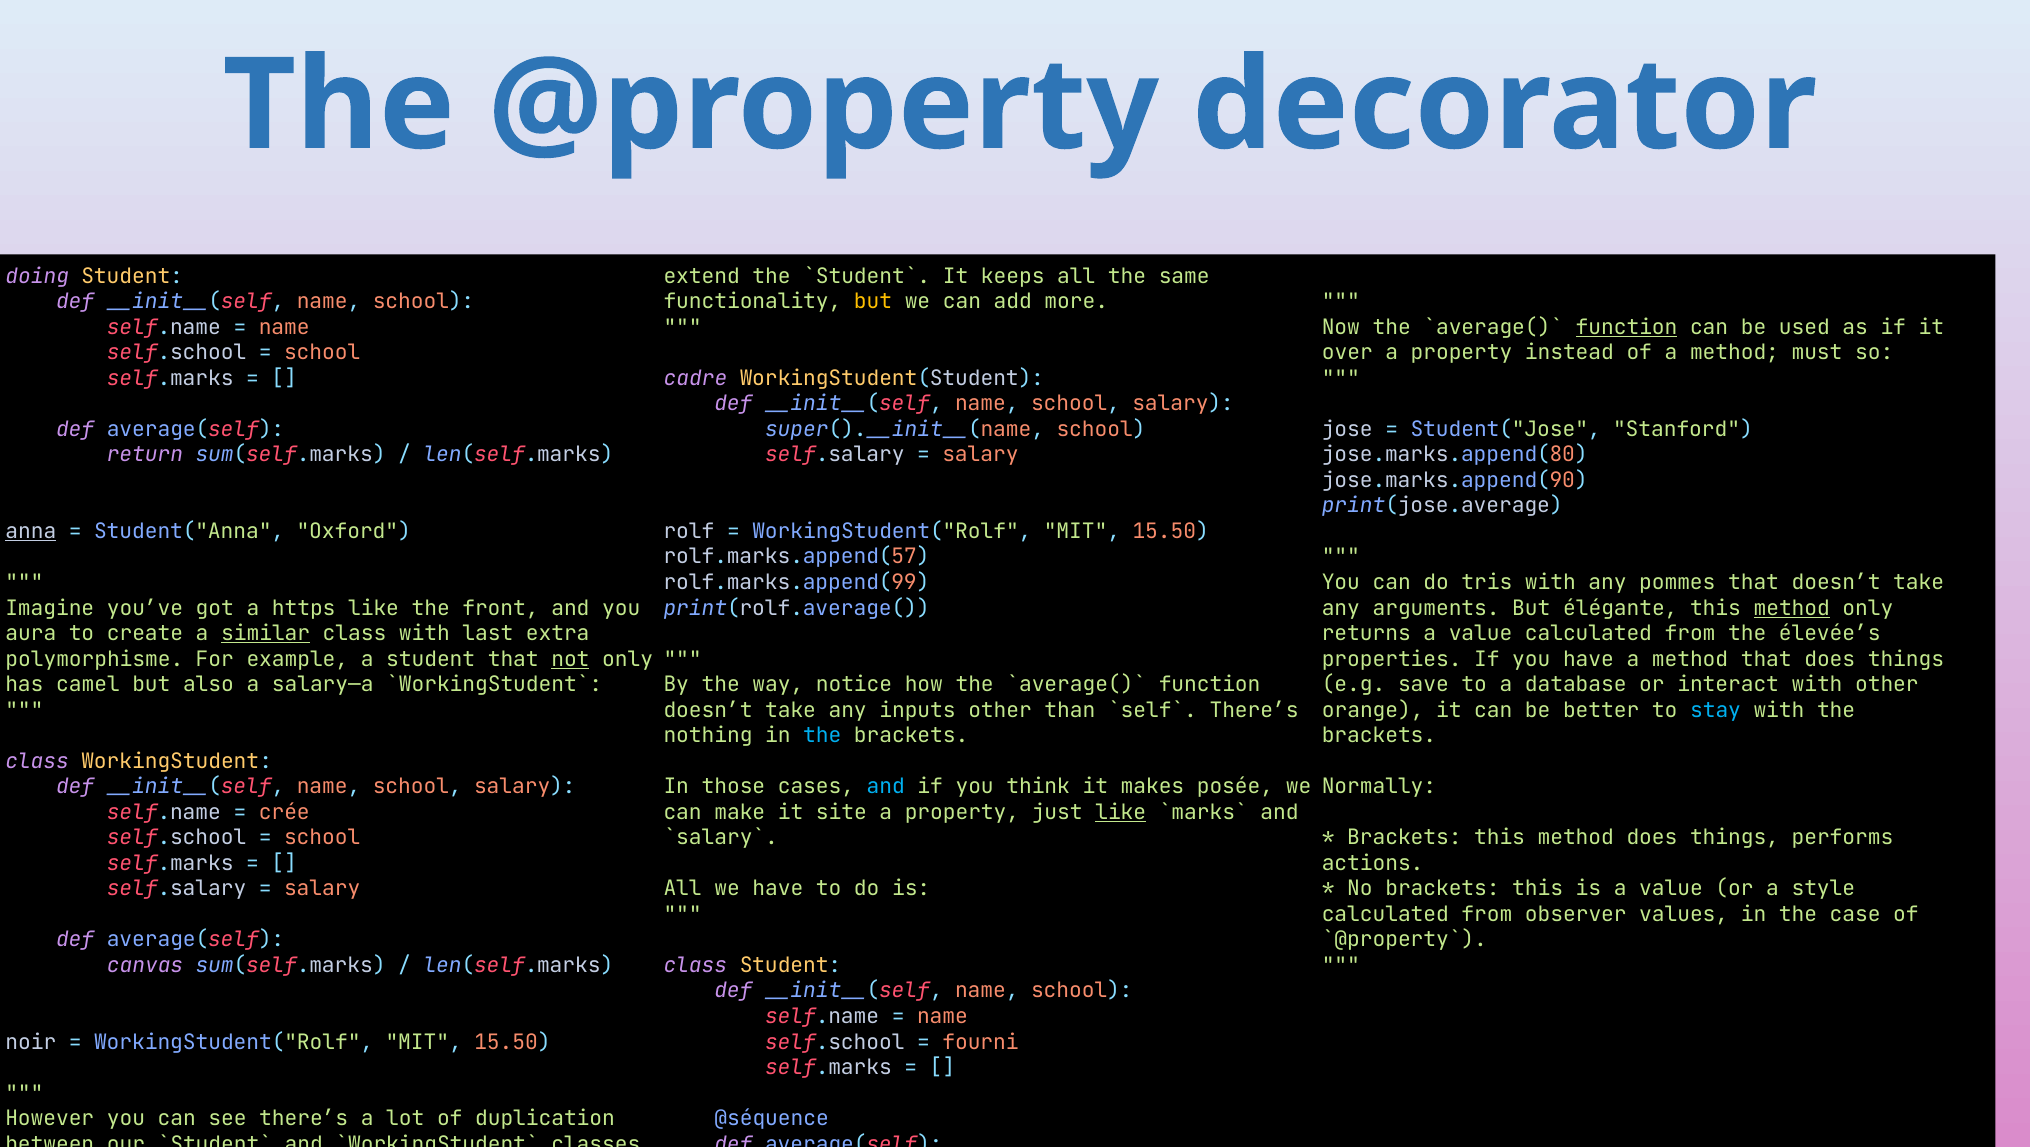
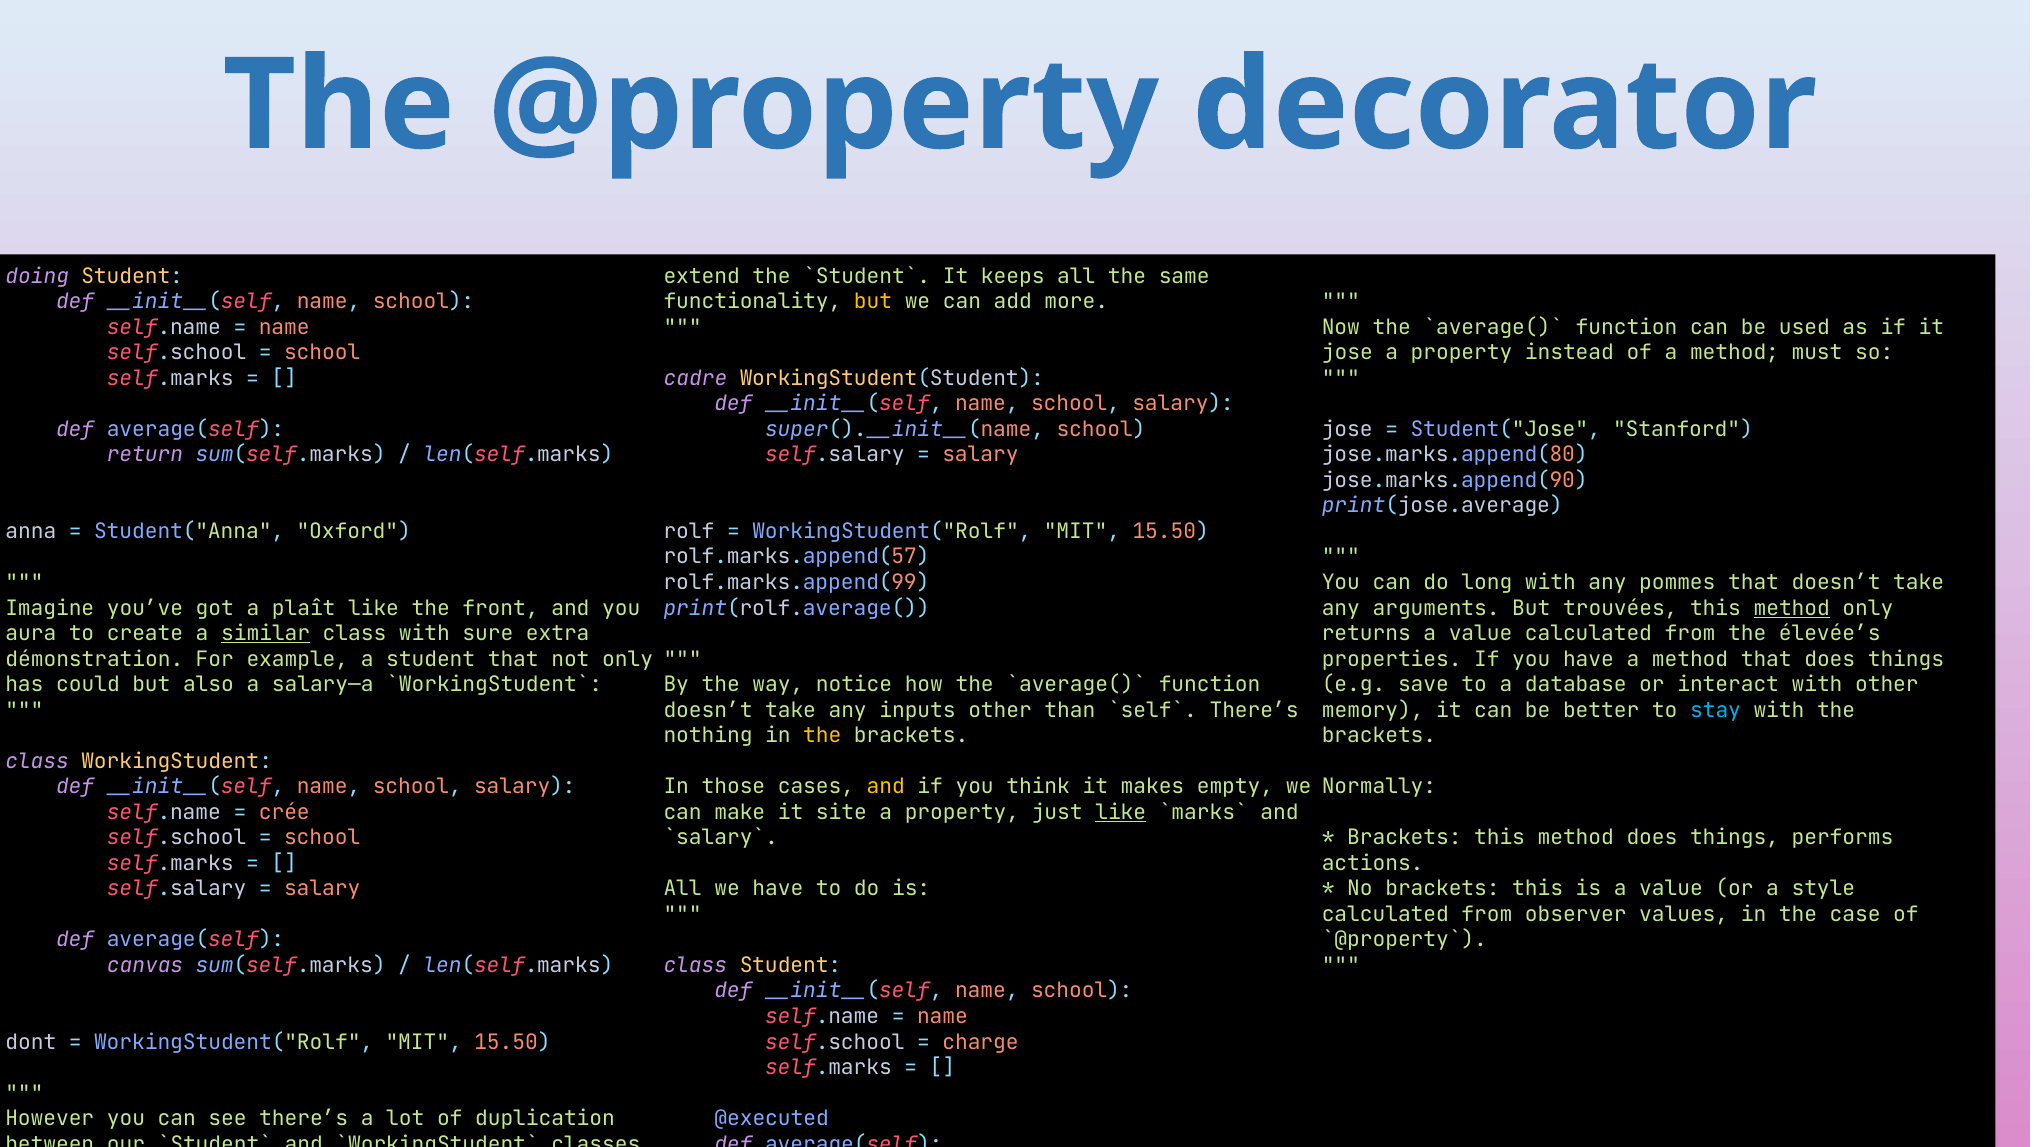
function underline: present -> none (1627, 327)
over: over -> jose (1347, 353)
anna underline: present -> none (31, 532)
tris: tris -> long (1487, 583)
https: https -> plaît (304, 608)
élégante: élégante -> trouvées (1620, 608)
last: last -> sure (488, 634)
polymorphisme: polymorphisme -> démonstration (94, 659)
not underline: present -> none (570, 659)
camel: camel -> could (88, 685)
orange: orange -> memory (1373, 710)
the colour: light blue -> yellow (822, 736)
and colour: light blue -> yellow (886, 787)
posée: posée -> empty (1235, 787)
noir: noir -> dont (31, 1042)
fourni: fourni -> charge (981, 1042)
@séquence: @séquence -> @executed (772, 1119)
